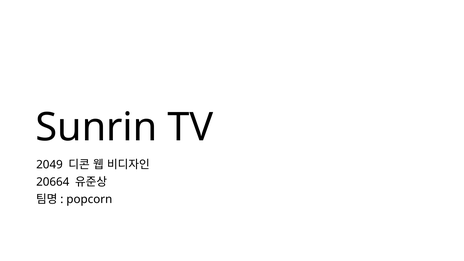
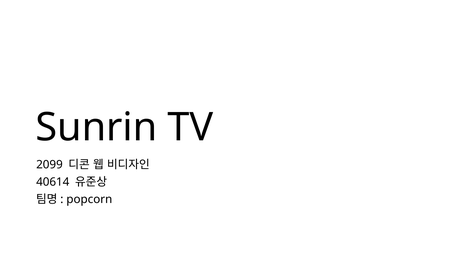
2049: 2049 -> 2099 (49, 165)
20664: 20664 -> 40614 (53, 182)
